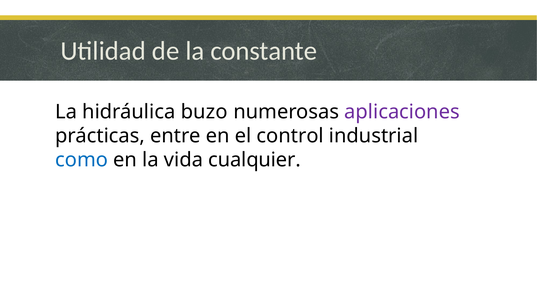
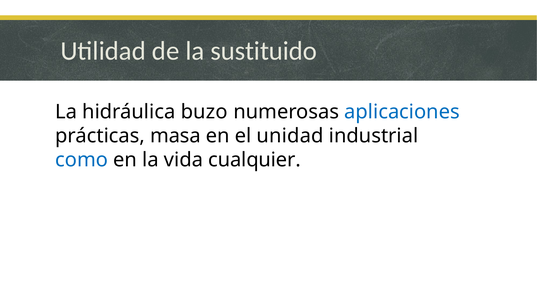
constante: constante -> sustituido (264, 51)
aplicaciones colour: purple -> blue (402, 112)
entre: entre -> masa (175, 136)
control: control -> unidad (290, 136)
